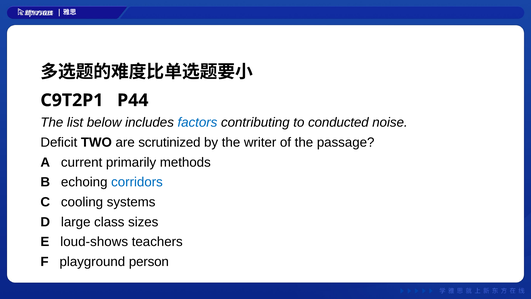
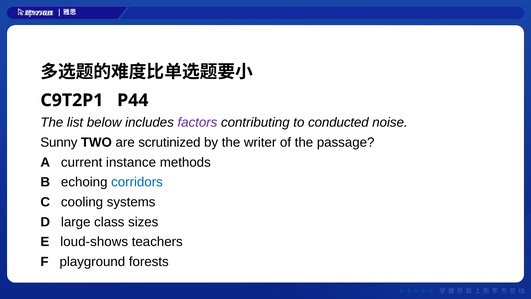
factors colour: blue -> purple (197, 122)
Deficit: Deficit -> Sunny (59, 142)
primarily: primarily -> instance (131, 162)
person: person -> forests (149, 262)
